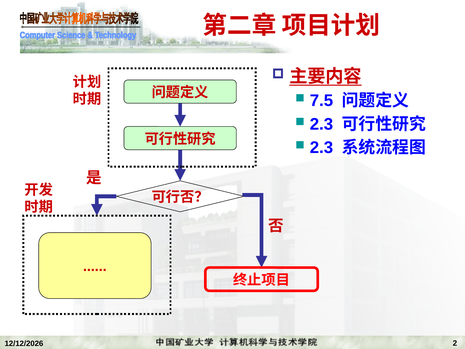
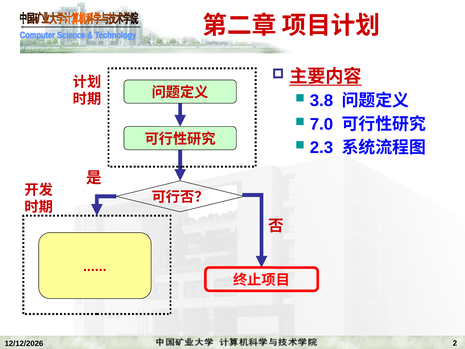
7.5: 7.5 -> 3.8 (321, 101)
2.3: 2.3 -> 7.0 (321, 124)
